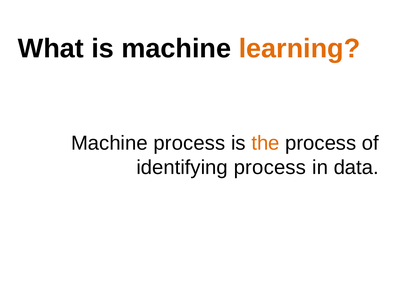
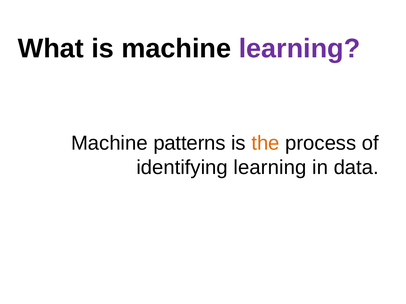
learning colour: orange -> purple (300, 49)
Machine process: process -> patterns (189, 143)
identifying process: process -> learning (270, 168)
